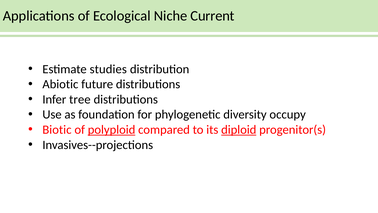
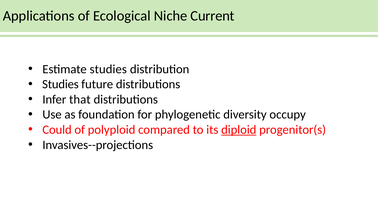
Abiotic: Abiotic -> Studies (60, 84)
tree: tree -> that (80, 99)
Biotic: Biotic -> Could (57, 129)
polyploid underline: present -> none (112, 129)
